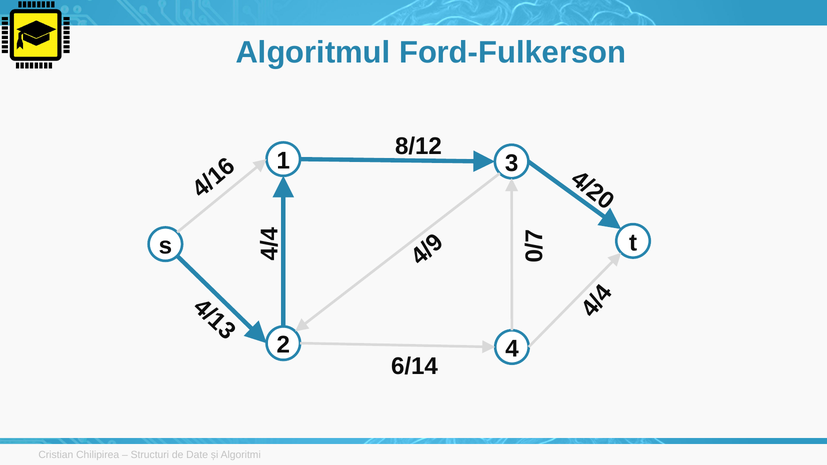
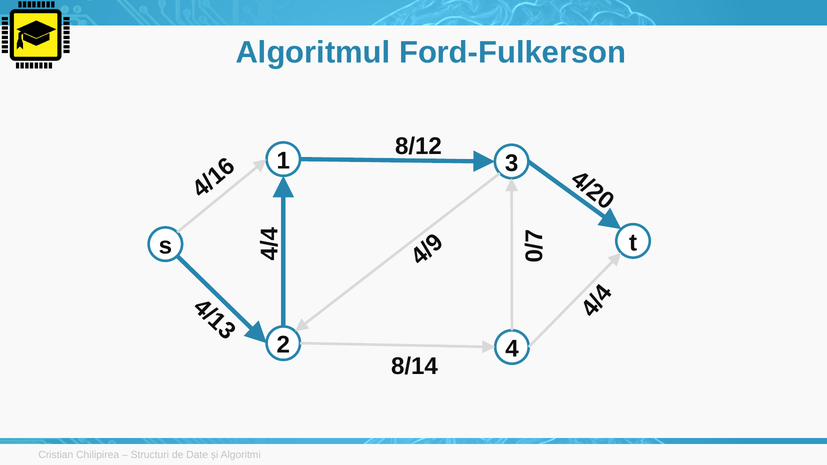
6/14: 6/14 -> 8/14 (414, 366)
